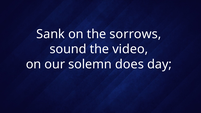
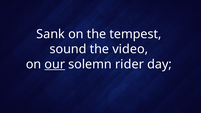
sorrows: sorrows -> tempest (135, 34)
our underline: none -> present (55, 64)
does: does -> rider (129, 64)
